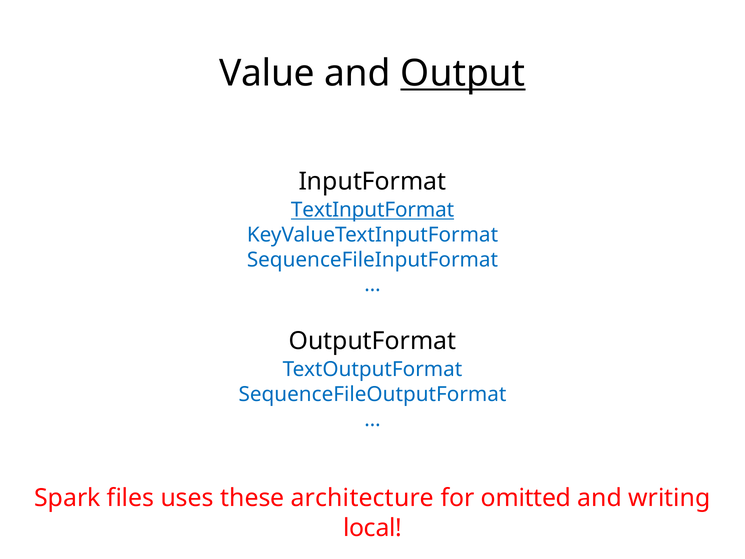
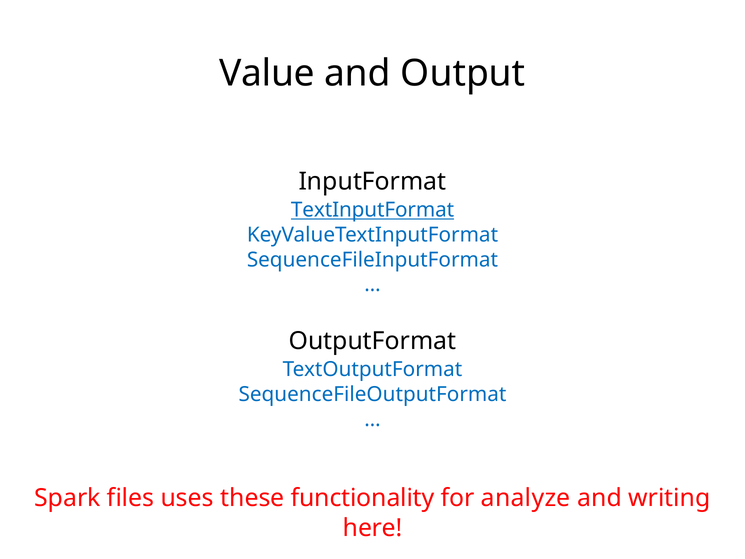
Output underline: present -> none (463, 73)
architecture: architecture -> functionality (363, 498)
omitted: omitted -> analyze (526, 498)
local: local -> here (373, 528)
